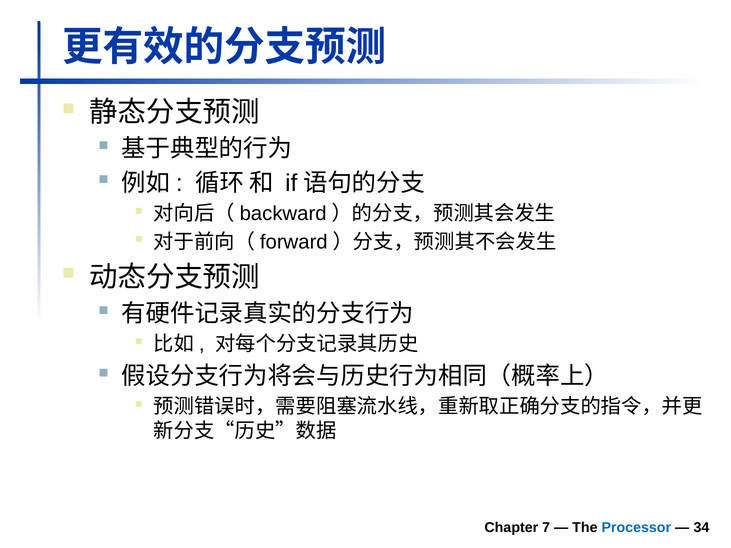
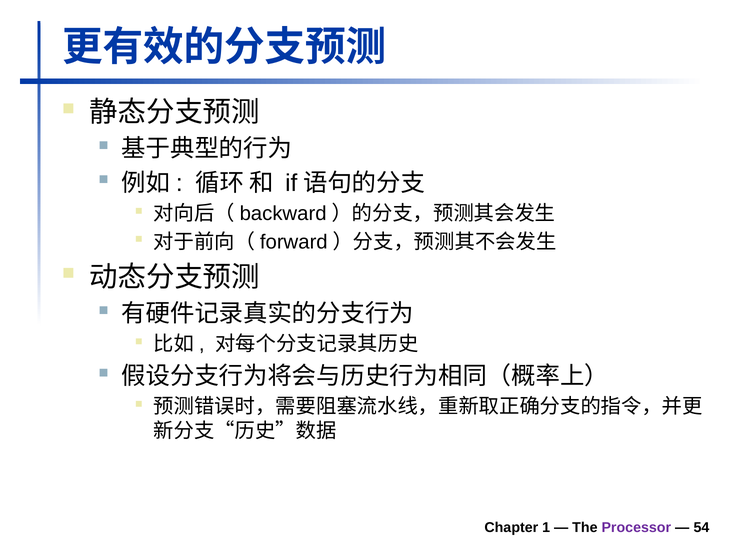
7: 7 -> 1 (546, 528)
Processor colour: blue -> purple (636, 528)
34: 34 -> 54 (701, 528)
